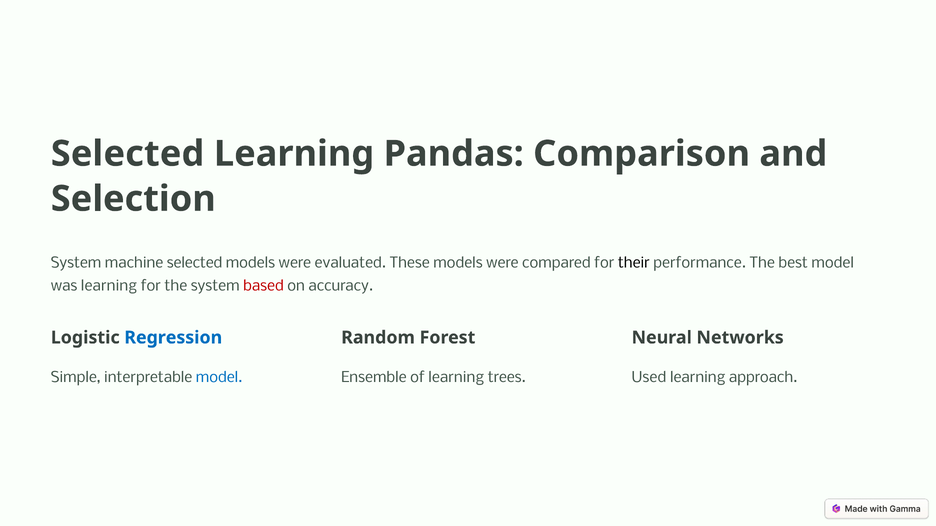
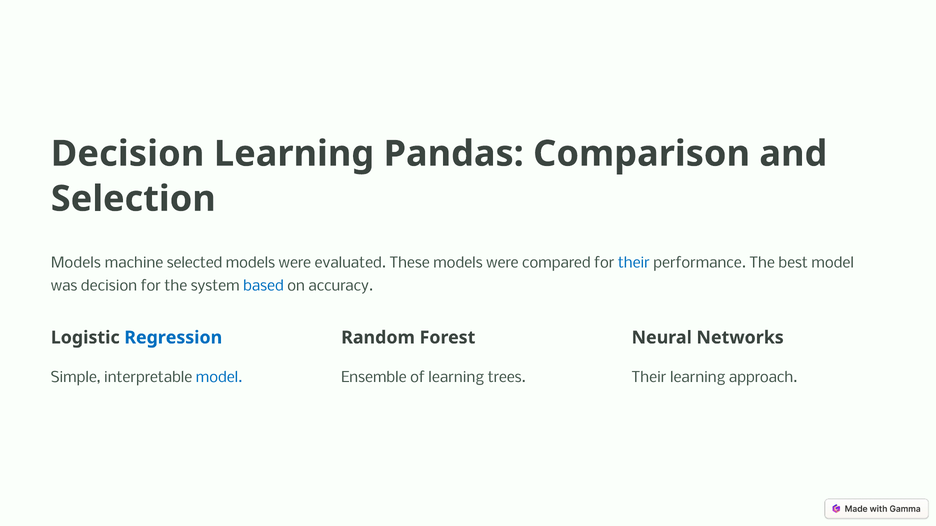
Selected: Selected -> Decision (128, 154)
System: System -> Models (76, 263)
their colour: black -> blue (634, 263)
was learning: learning -> decision (109, 286)
based colour: red -> blue (263, 286)
Used: Used -> Their (649, 378)
